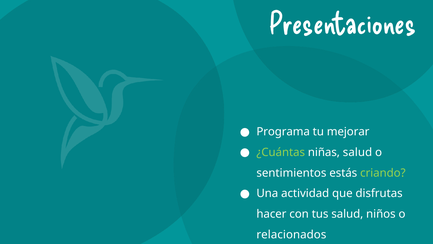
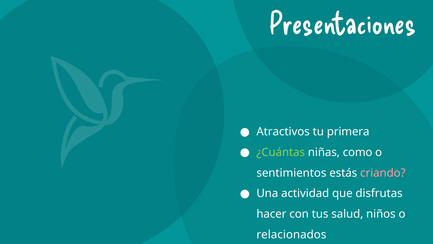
Programa: Programa -> Atractivos (283, 132)
mejorar: mejorar -> primera (348, 132)
niñas salud: salud -> como (358, 152)
criando colour: light green -> pink (383, 173)
